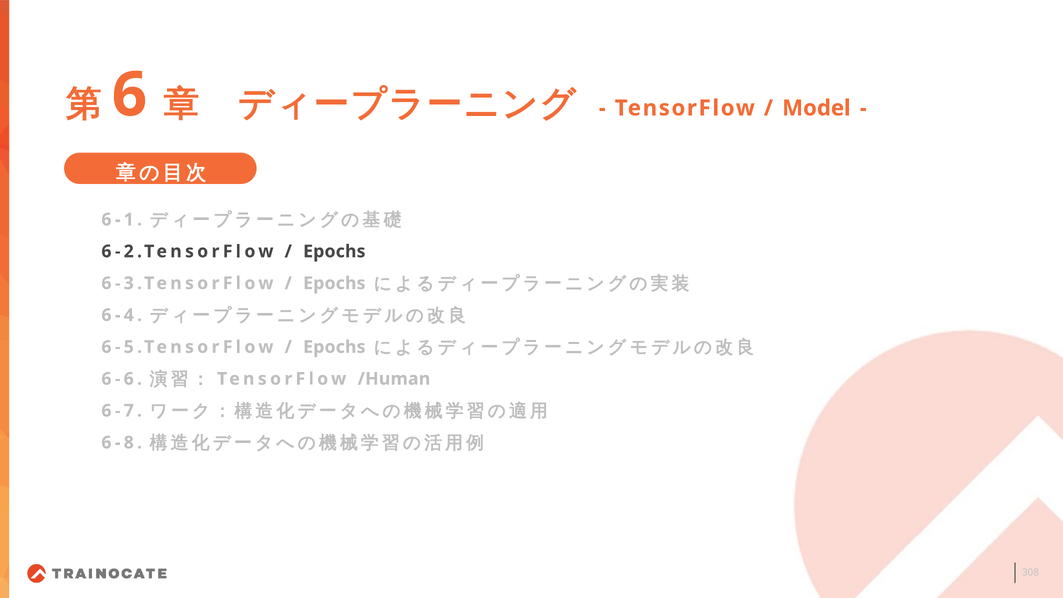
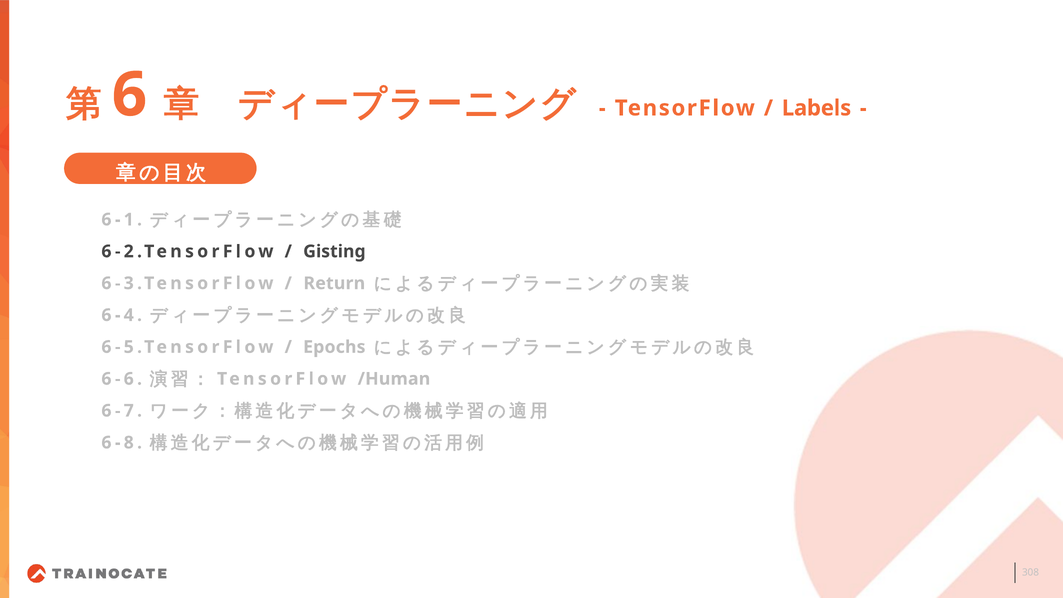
Model: Model -> Labels (817, 108)
Epochs: Epochs -> Gisting (334, 251)
Epochs: Epochs -> Return (334, 283)
